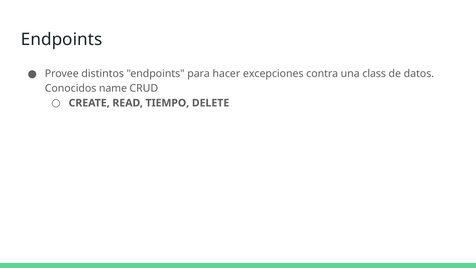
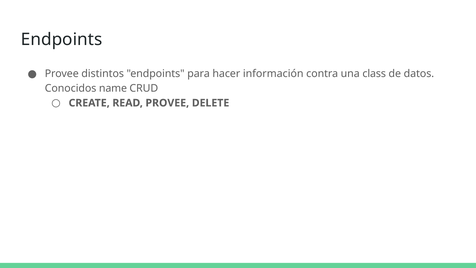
excepciones: excepciones -> información (273, 74)
READ TIEMPO: TIEMPO -> PROVEE (167, 103)
